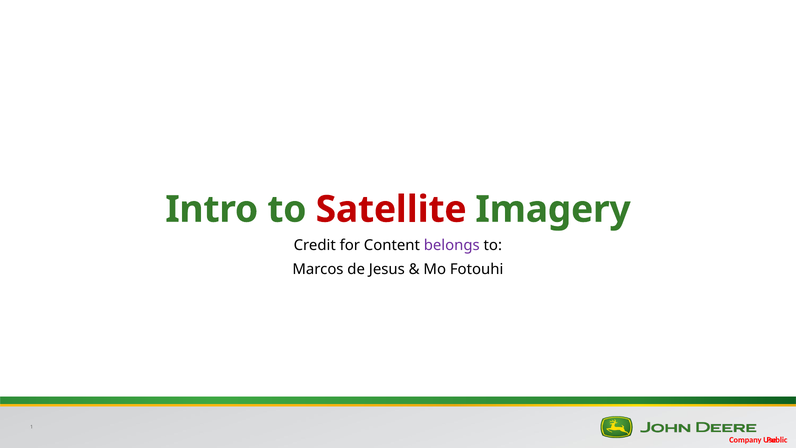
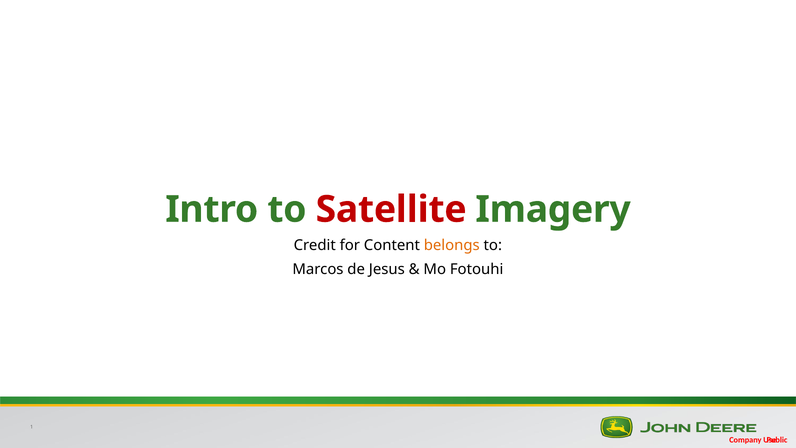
belongs colour: purple -> orange (452, 245)
